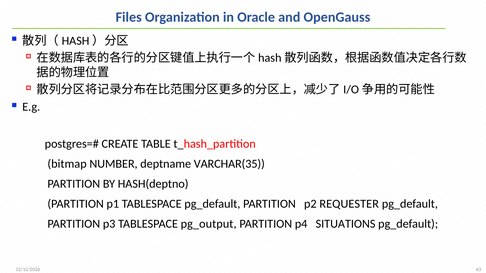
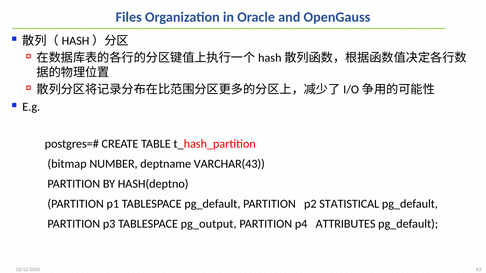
VARCHAR(35: VARCHAR(35 -> VARCHAR(43 (229, 164)
REQUESTER: REQUESTER -> STATISTICAL (349, 204)
SITUATIONS: SITUATIONS -> ATTRIBUTES (346, 224)
